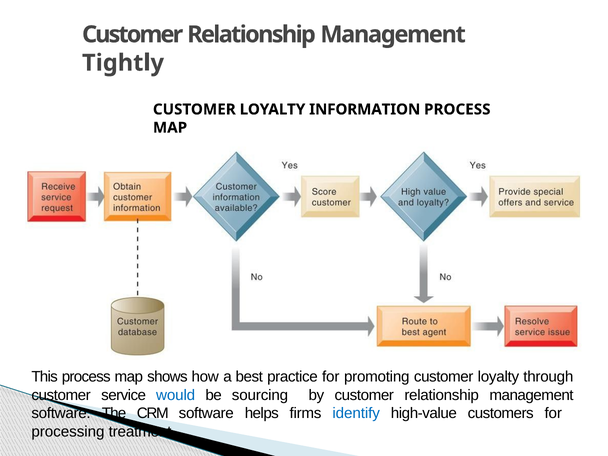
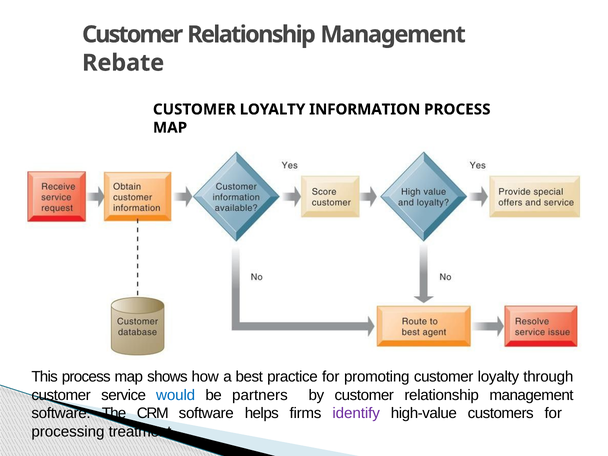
Tightly: Tightly -> Rebate (123, 63)
sourcing: sourcing -> partners (260, 395)
identify colour: blue -> purple (356, 413)
